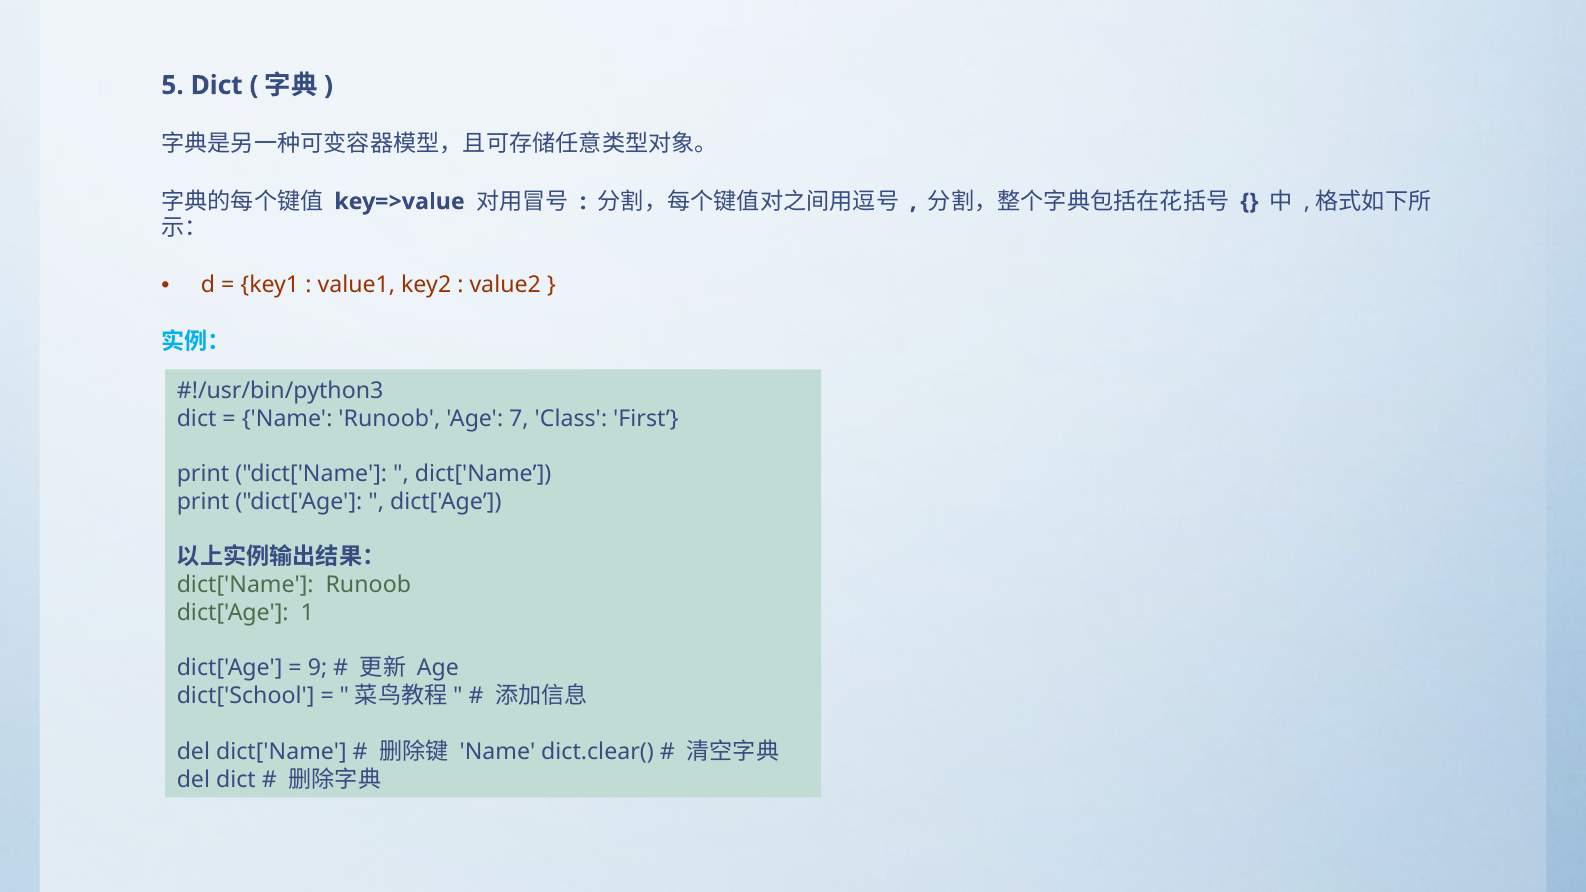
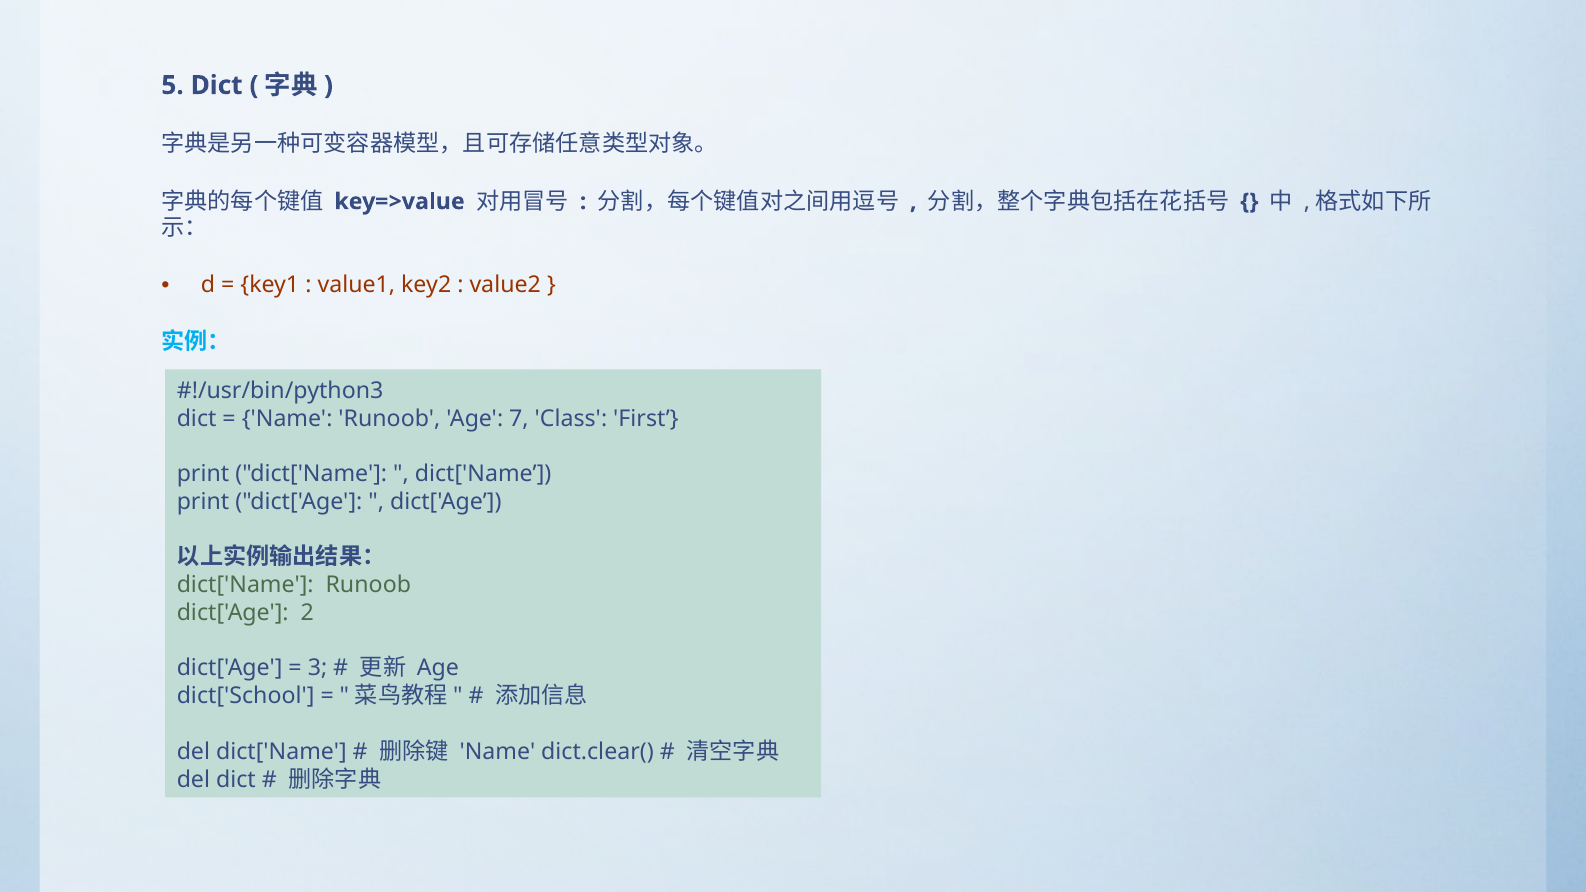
1: 1 -> 2 (307, 613)
9: 9 -> 3 (318, 669)
